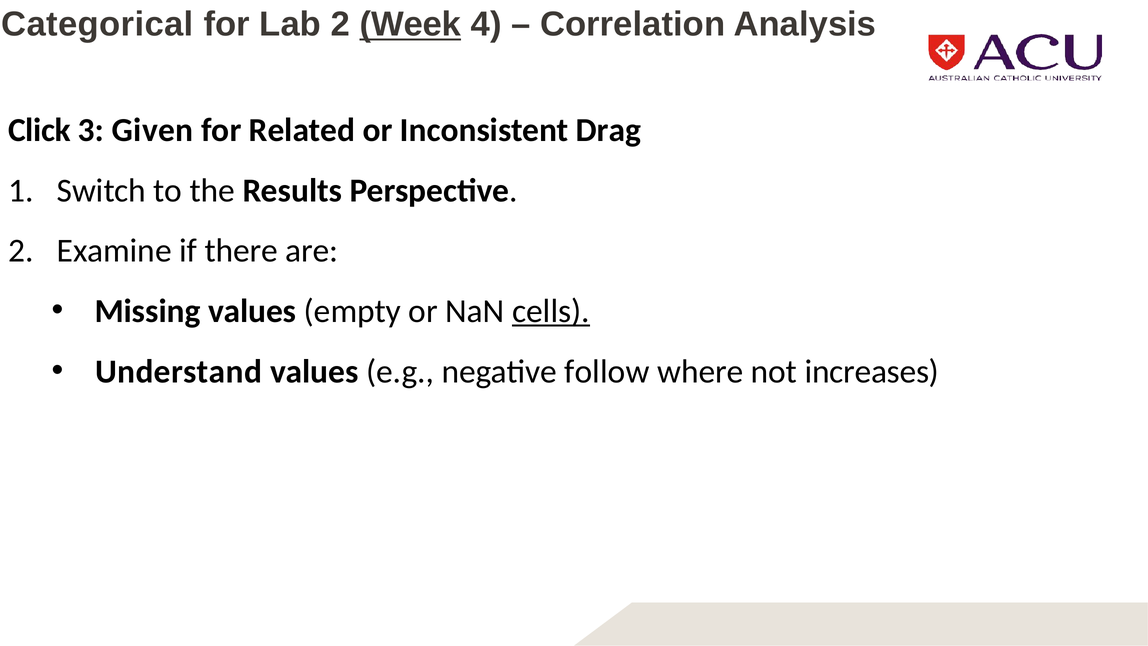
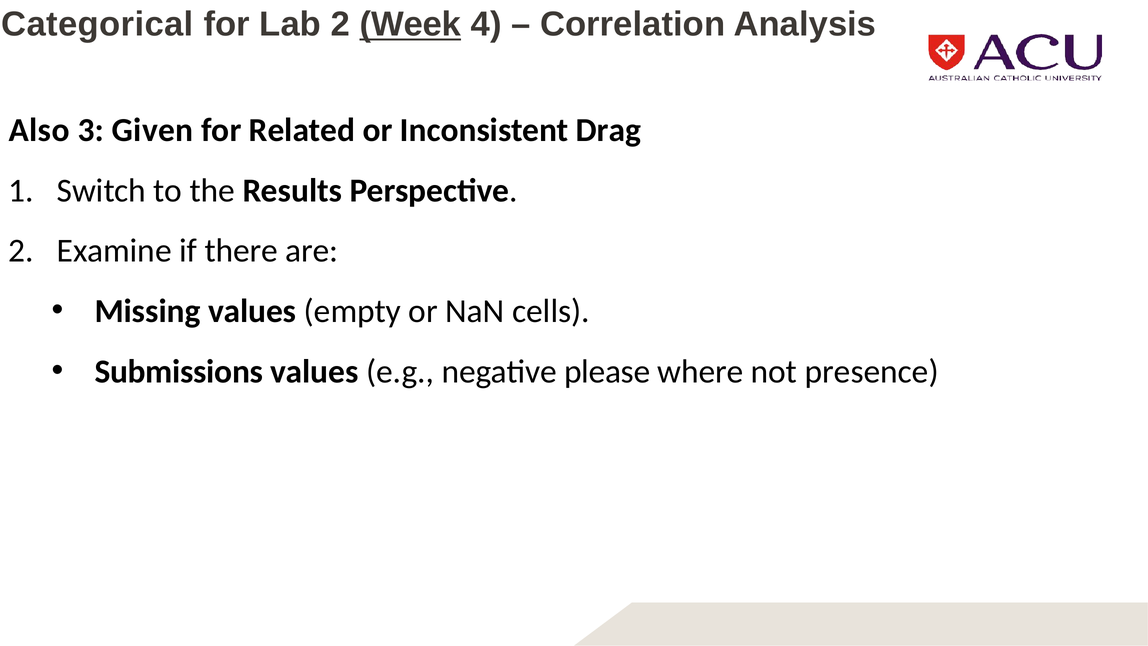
Click: Click -> Also (39, 130)
cells underline: present -> none (551, 311)
Understand: Understand -> Submissions (179, 371)
follow: follow -> please (607, 371)
increases: increases -> presence (872, 371)
